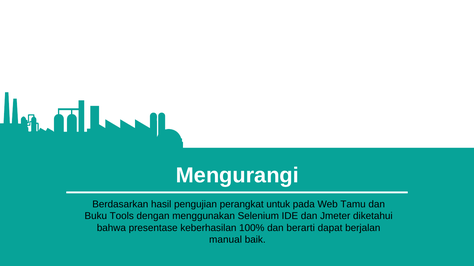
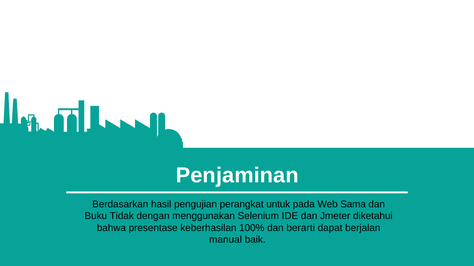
Mengurangi: Mengurangi -> Penjaminan (237, 176)
Tamu: Tamu -> Sama (353, 205)
Tools: Tools -> Tidak (122, 217)
